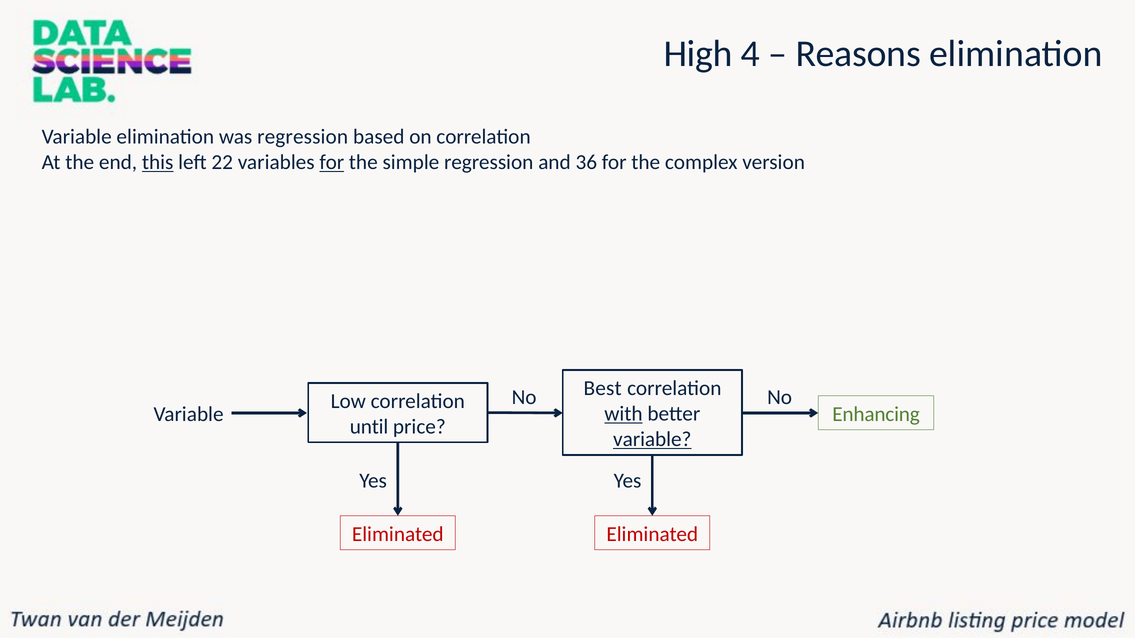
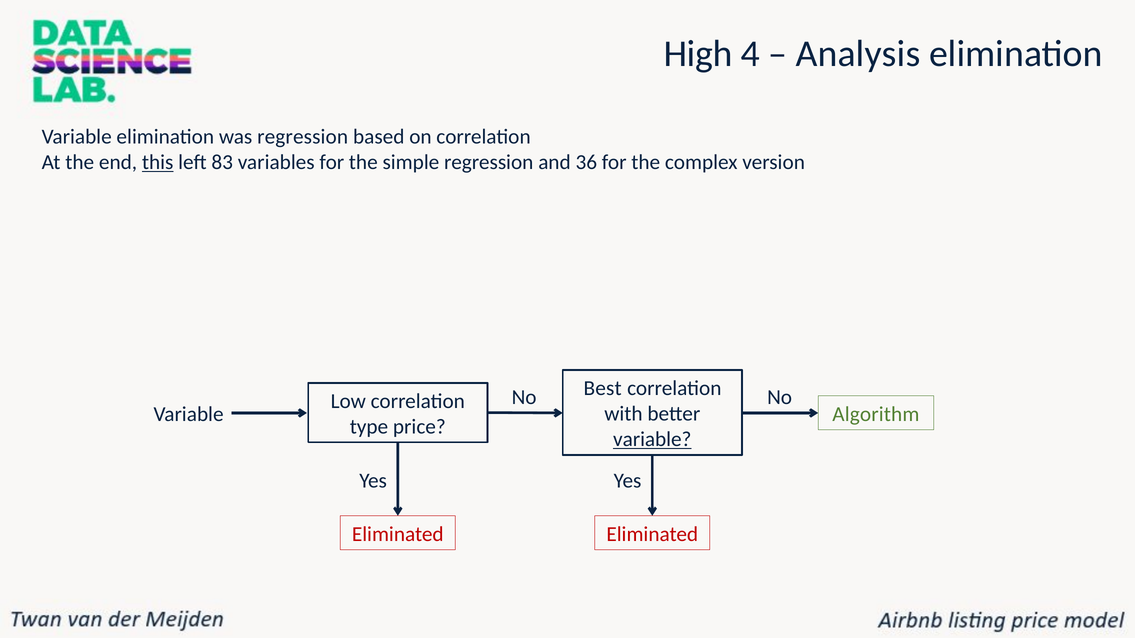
Reasons: Reasons -> Analysis (858, 54)
22: 22 -> 83 (222, 162)
for underline: present -> none (332, 162)
with underline: present -> none (623, 414)
Enhancing: Enhancing -> Algorithm (876, 414)
until: until -> type (369, 427)
